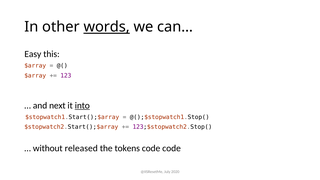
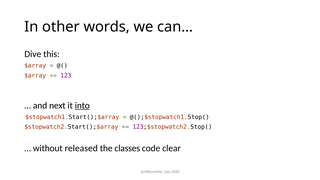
words underline: present -> none (107, 27)
Easy: Easy -> Dive (33, 54)
tokens: tokens -> classes (127, 148)
code code: code -> clear (172, 148)
